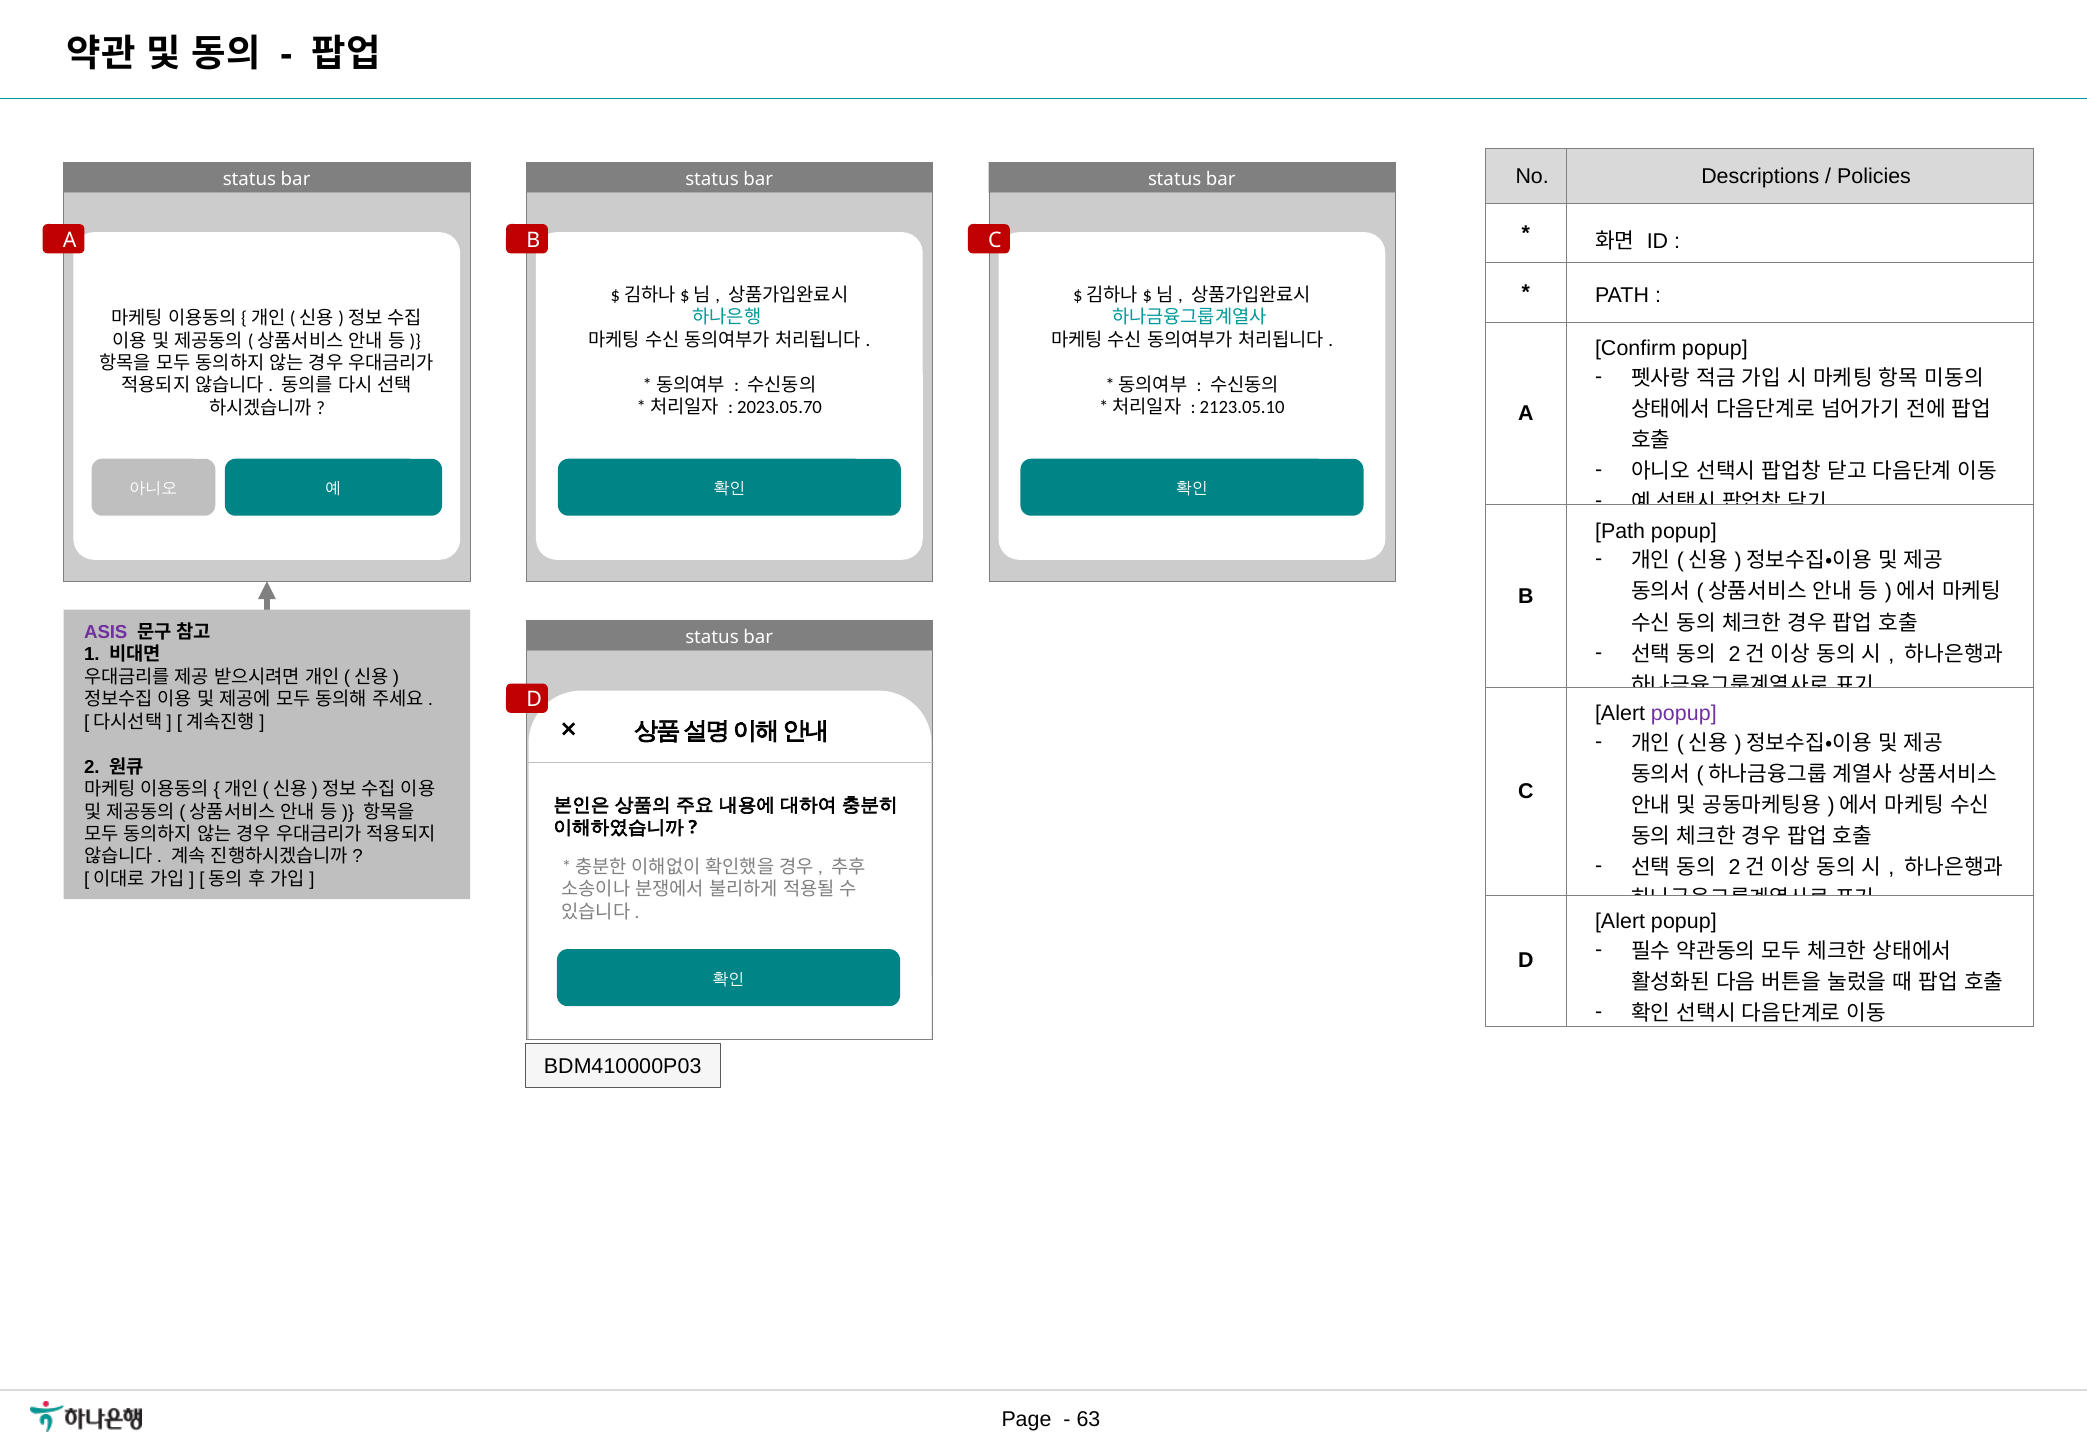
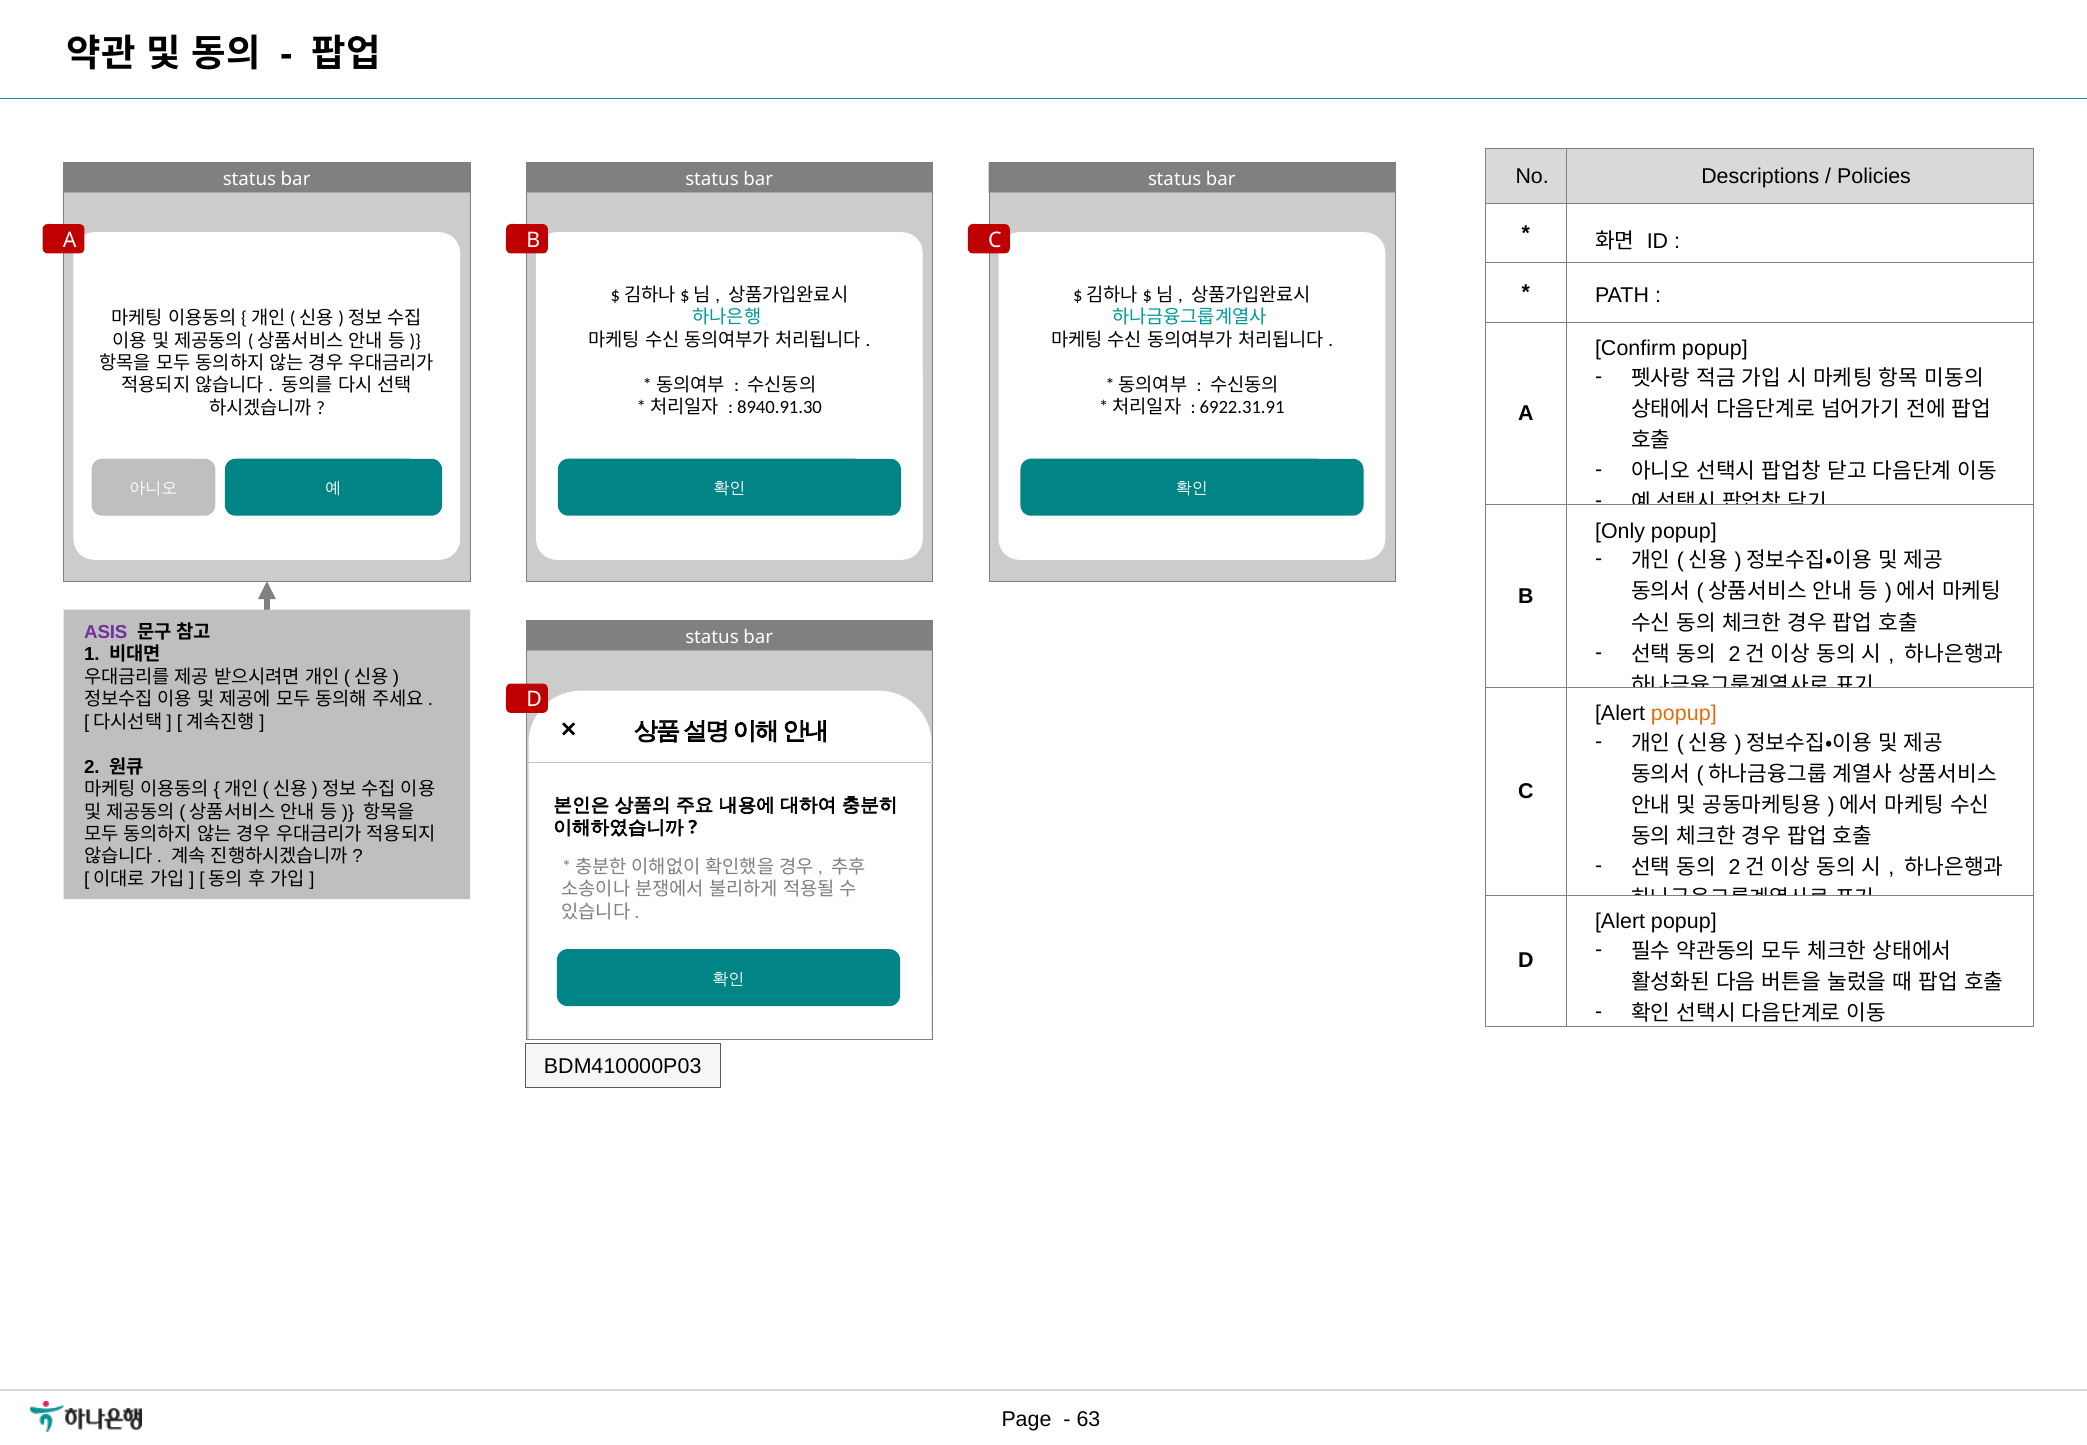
2023.05.70: 2023.05.70 -> 8940.91.30 (780, 407)
2123.05.10: 2123.05.10 -> 6922.31.91 (1242, 407)
Path: Path -> Only (1620, 531)
popup colour: purple -> orange (1684, 713)
